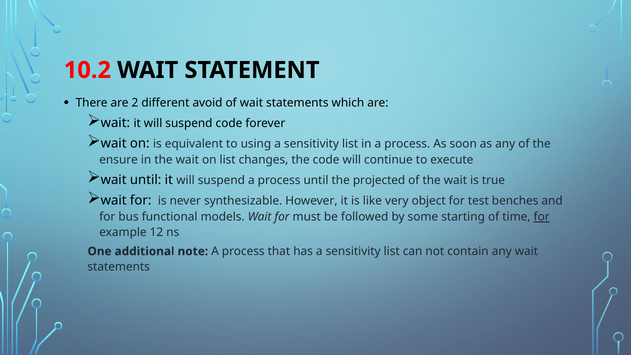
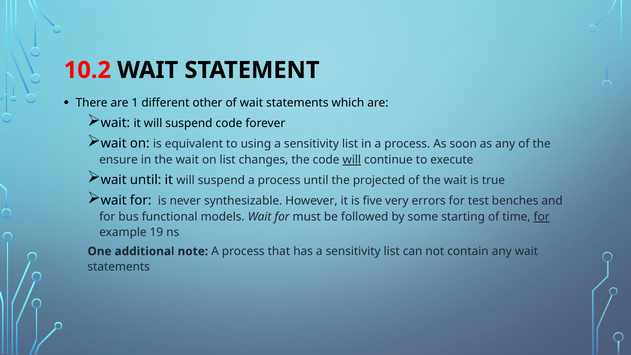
2: 2 -> 1 (135, 103)
avoid: avoid -> other (208, 103)
will underline: none -> present (352, 160)
like: like -> five (372, 201)
object: object -> errors (429, 201)
12: 12 -> 19 (156, 232)
